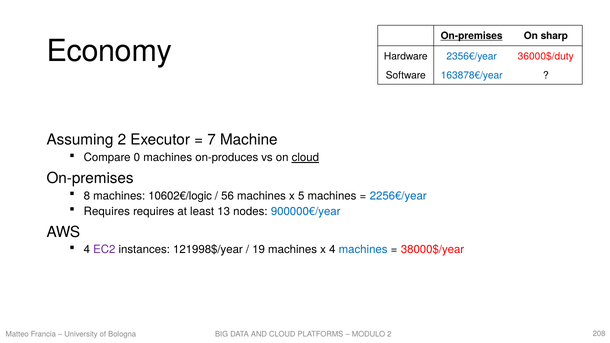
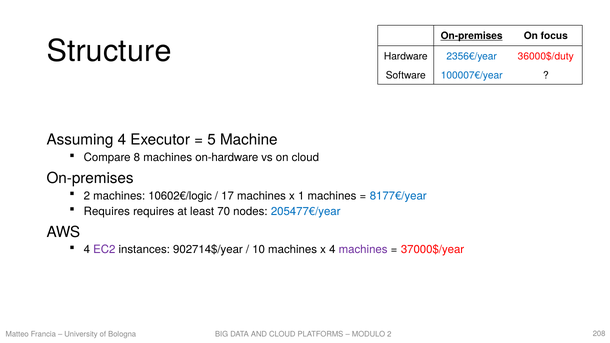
sharp: sharp -> focus (554, 36)
Economy: Economy -> Structure (109, 51)
163878€/year: 163878€/year -> 100007€/year (472, 76)
Assuming 2: 2 -> 4 (122, 140)
7: 7 -> 5 (212, 140)
0: 0 -> 8 (137, 158)
on-produces: on-produces -> on-hardware (227, 158)
cloud underline: present -> none (305, 158)
8: 8 -> 2 (87, 196)
56: 56 -> 17 (228, 196)
5: 5 -> 1 (301, 196)
2256€/year: 2256€/year -> 8177€/year (398, 196)
13: 13 -> 70 (224, 211)
900000€/year: 900000€/year -> 205477€/year (306, 211)
121998$/year: 121998$/year -> 902714$/year (208, 250)
19: 19 -> 10 (259, 250)
machines colour: blue -> purple (363, 250)
38000$/year: 38000$/year -> 37000$/year (433, 250)
